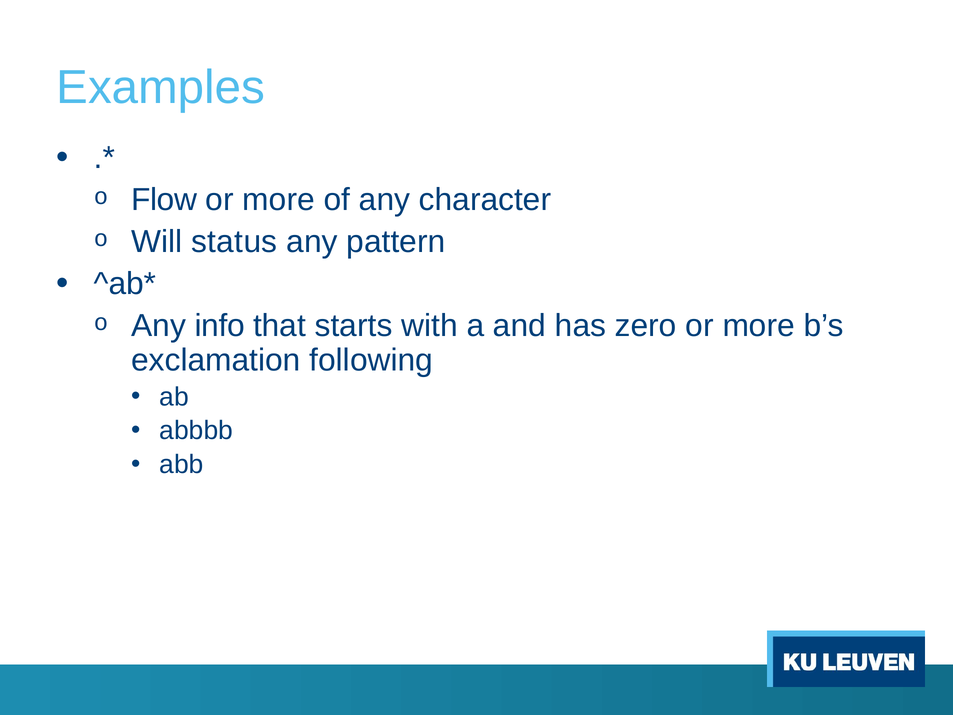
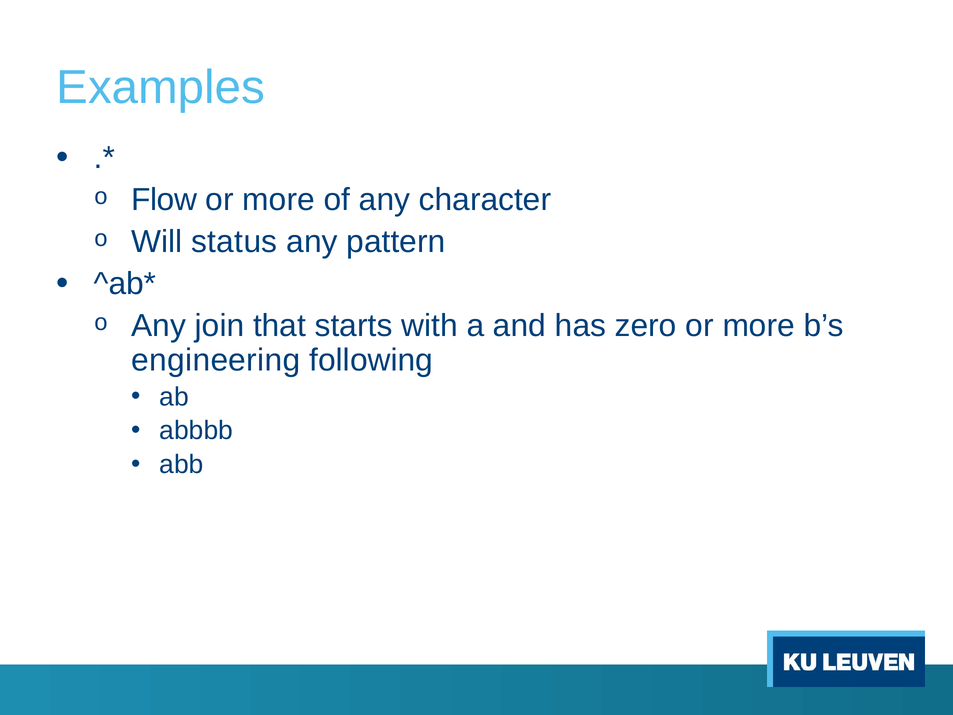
info: info -> join (220, 326)
exclamation: exclamation -> engineering (216, 360)
